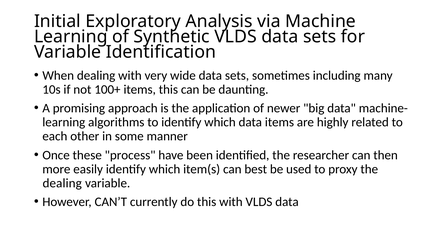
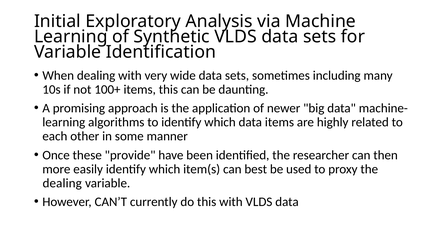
process: process -> provide (130, 155)
